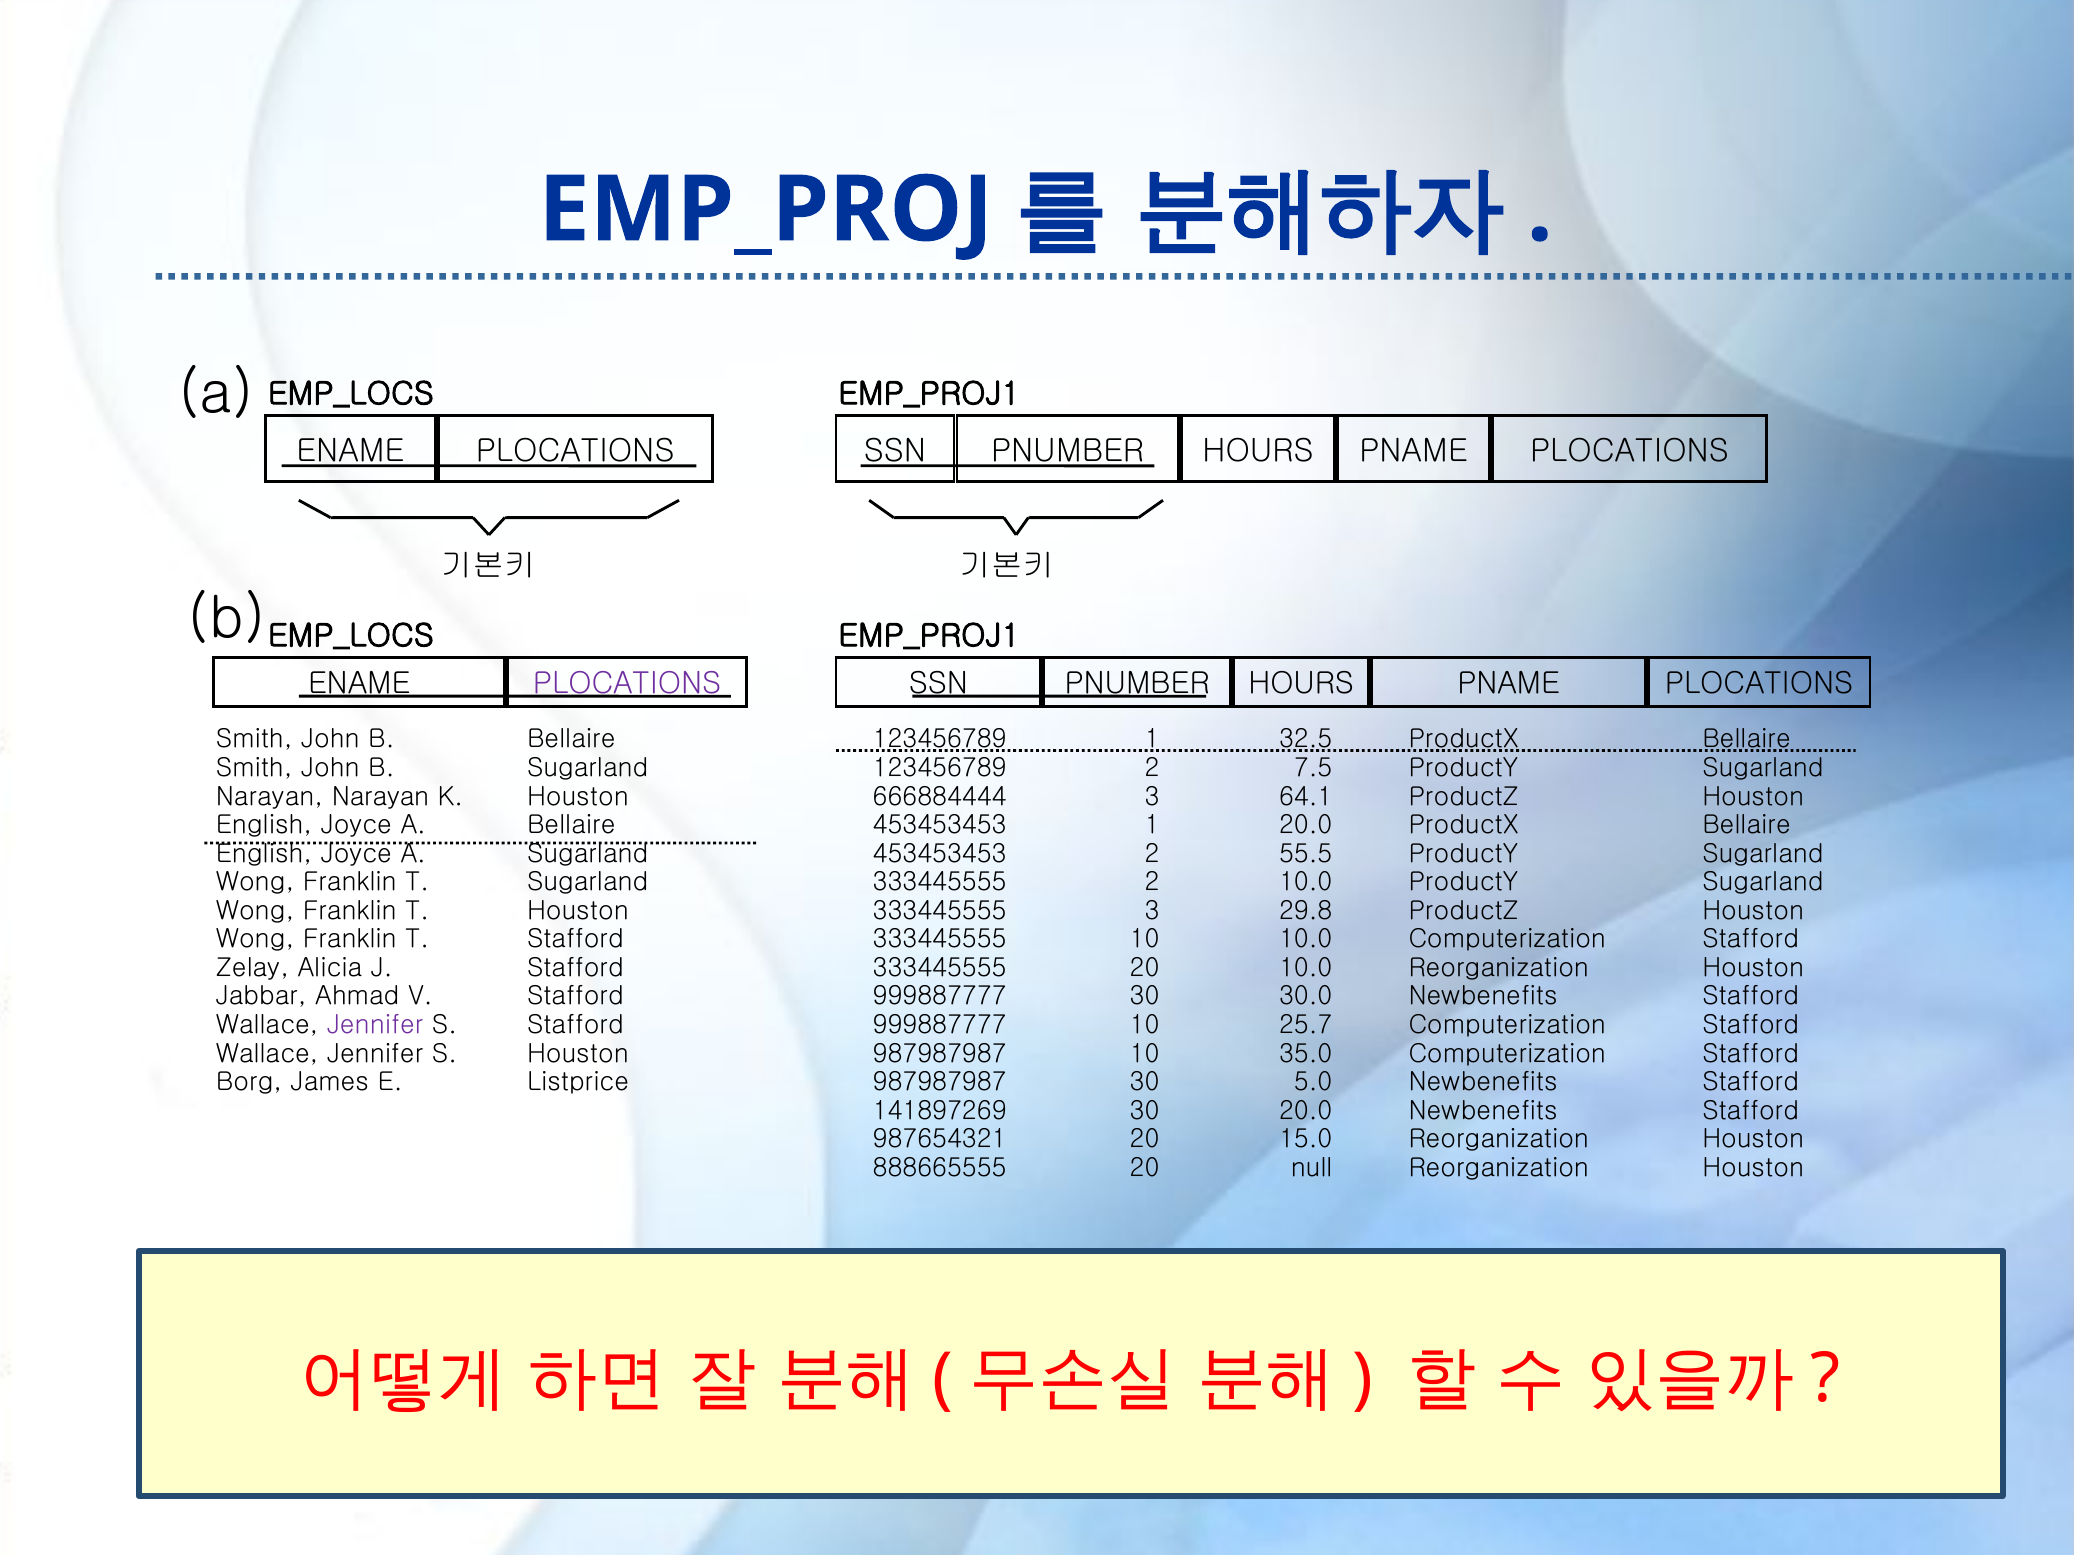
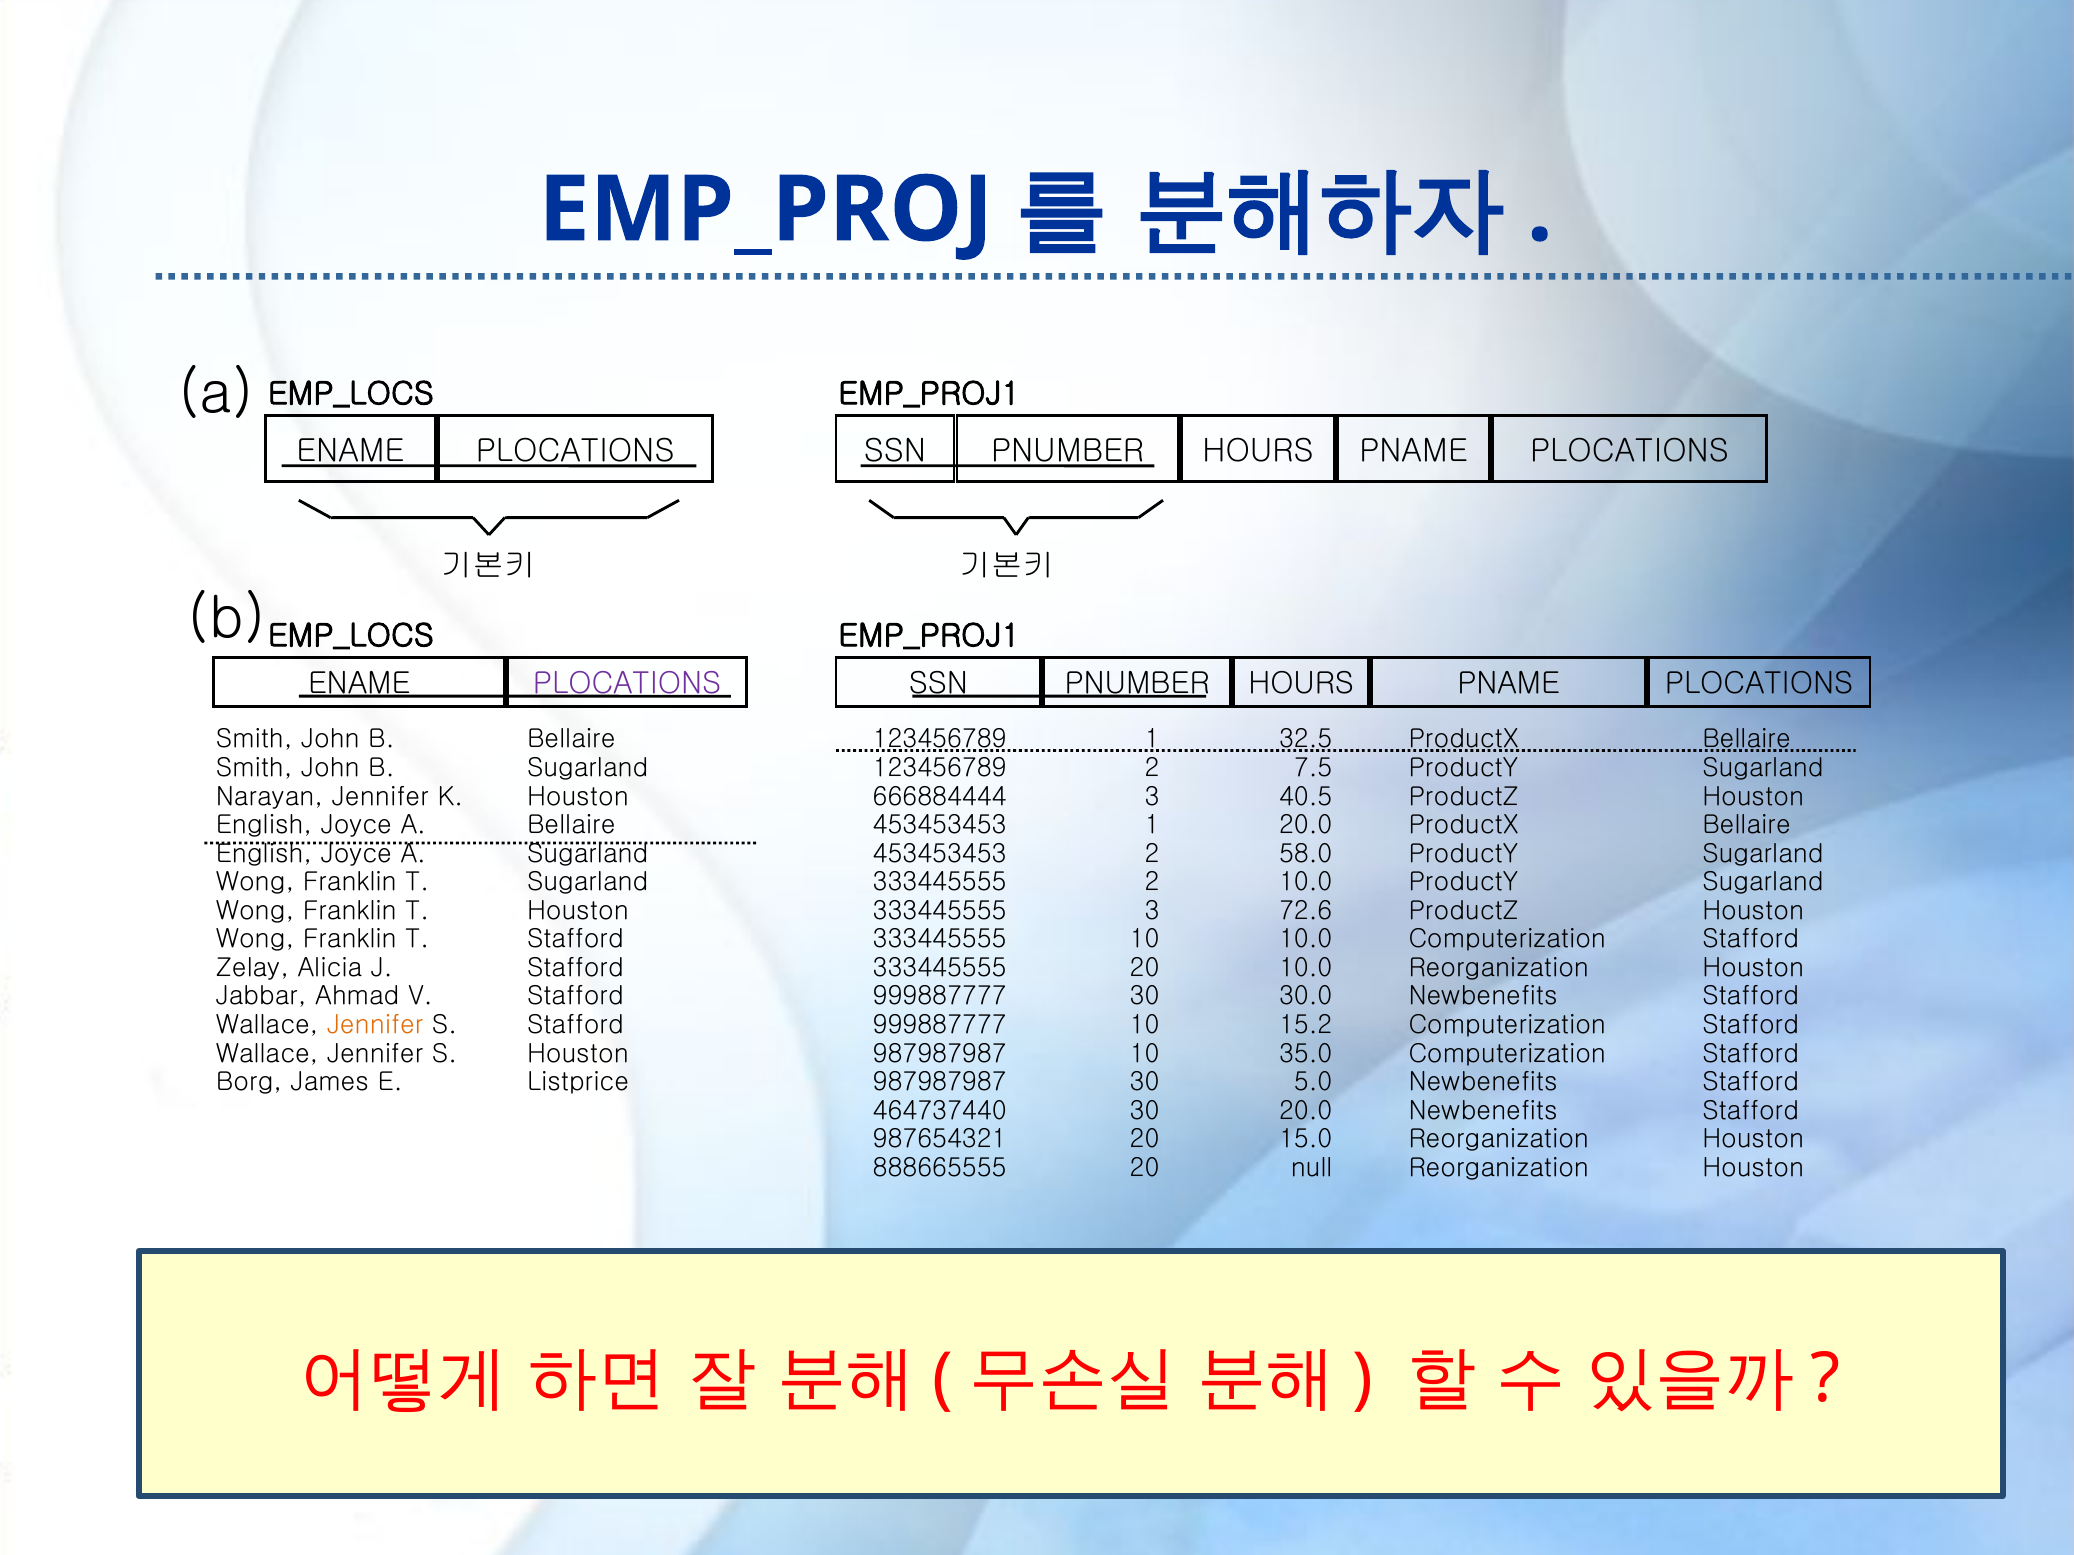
Narayan Narayan: Narayan -> Jennifer (380, 797)
64.1: 64.1 -> 40.5 (1306, 797)
55.5: 55.5 -> 58.0 (1306, 854)
29.8: 29.8 -> 72.6 (1306, 911)
Jennifer colour: purple -> orange (375, 1025)
25.7: 25.7 -> 15.2 (1306, 1025)
141897269: 141897269 -> 464737440 (940, 1111)
